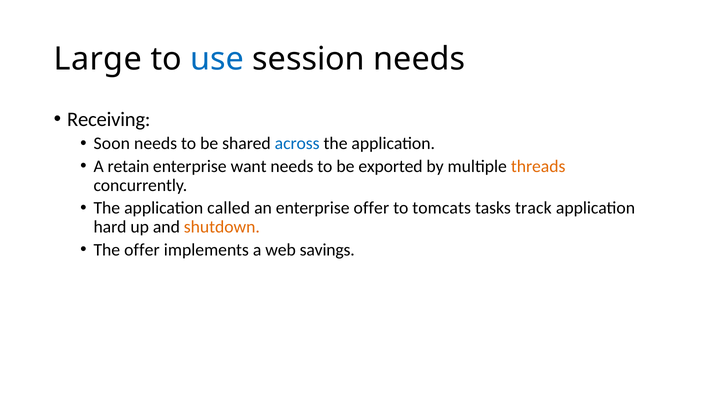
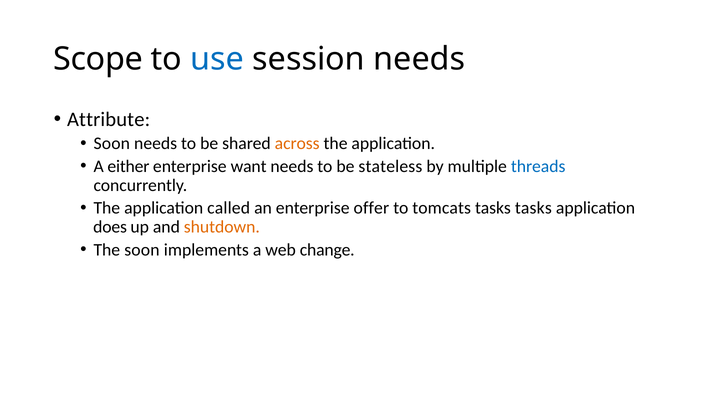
Large: Large -> Scope (98, 59)
Receiving: Receiving -> Attribute (109, 119)
across colour: blue -> orange (297, 144)
retain: retain -> either (128, 166)
exported: exported -> stateless (390, 166)
threads colour: orange -> blue (538, 166)
tasks track: track -> tasks (533, 208)
hard: hard -> does (110, 227)
The offer: offer -> soon (142, 250)
savings: savings -> change (327, 250)
